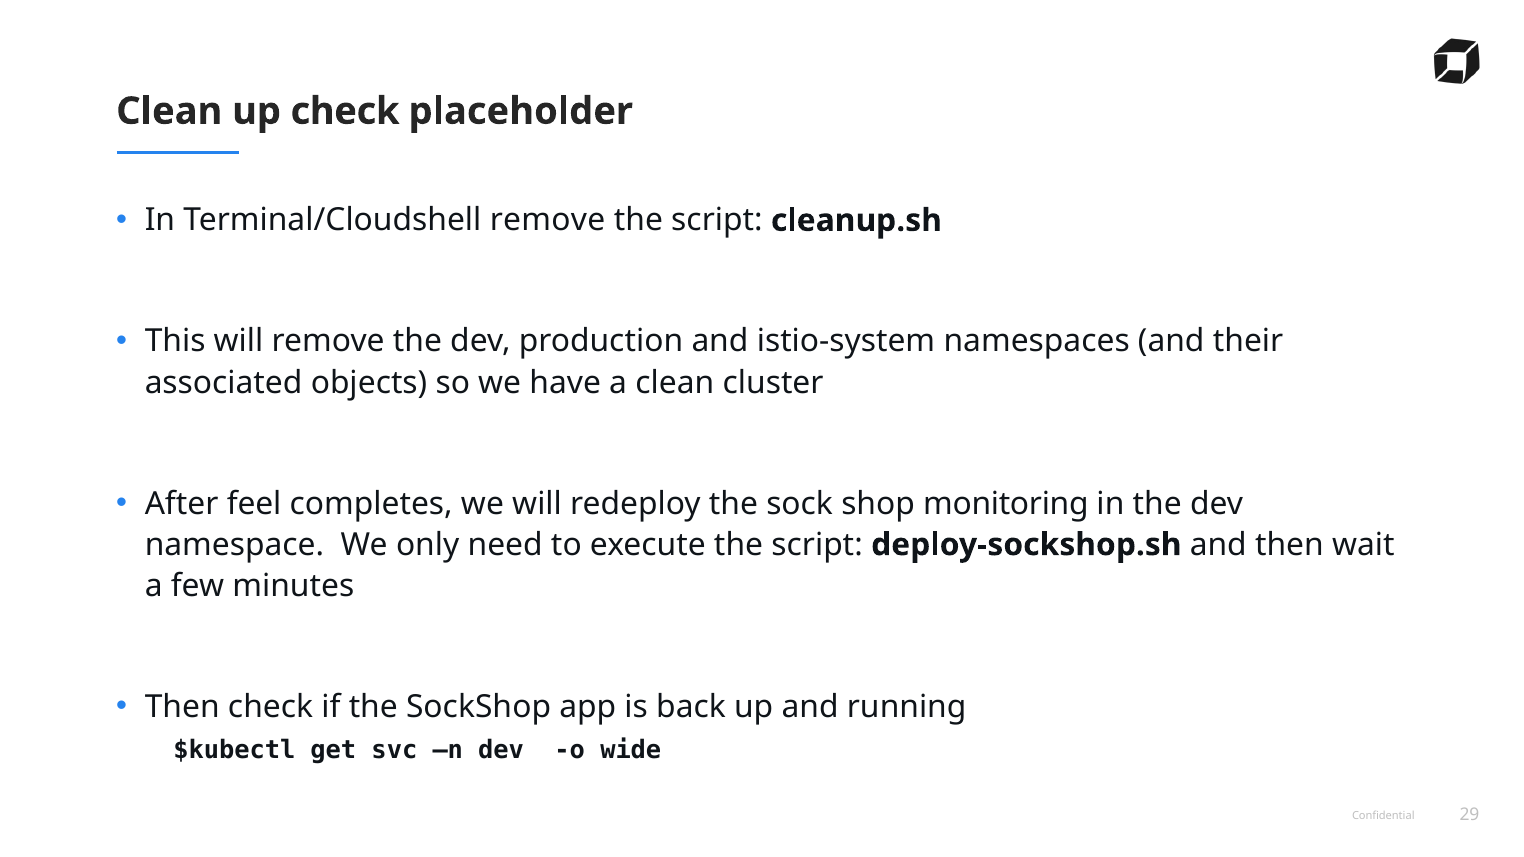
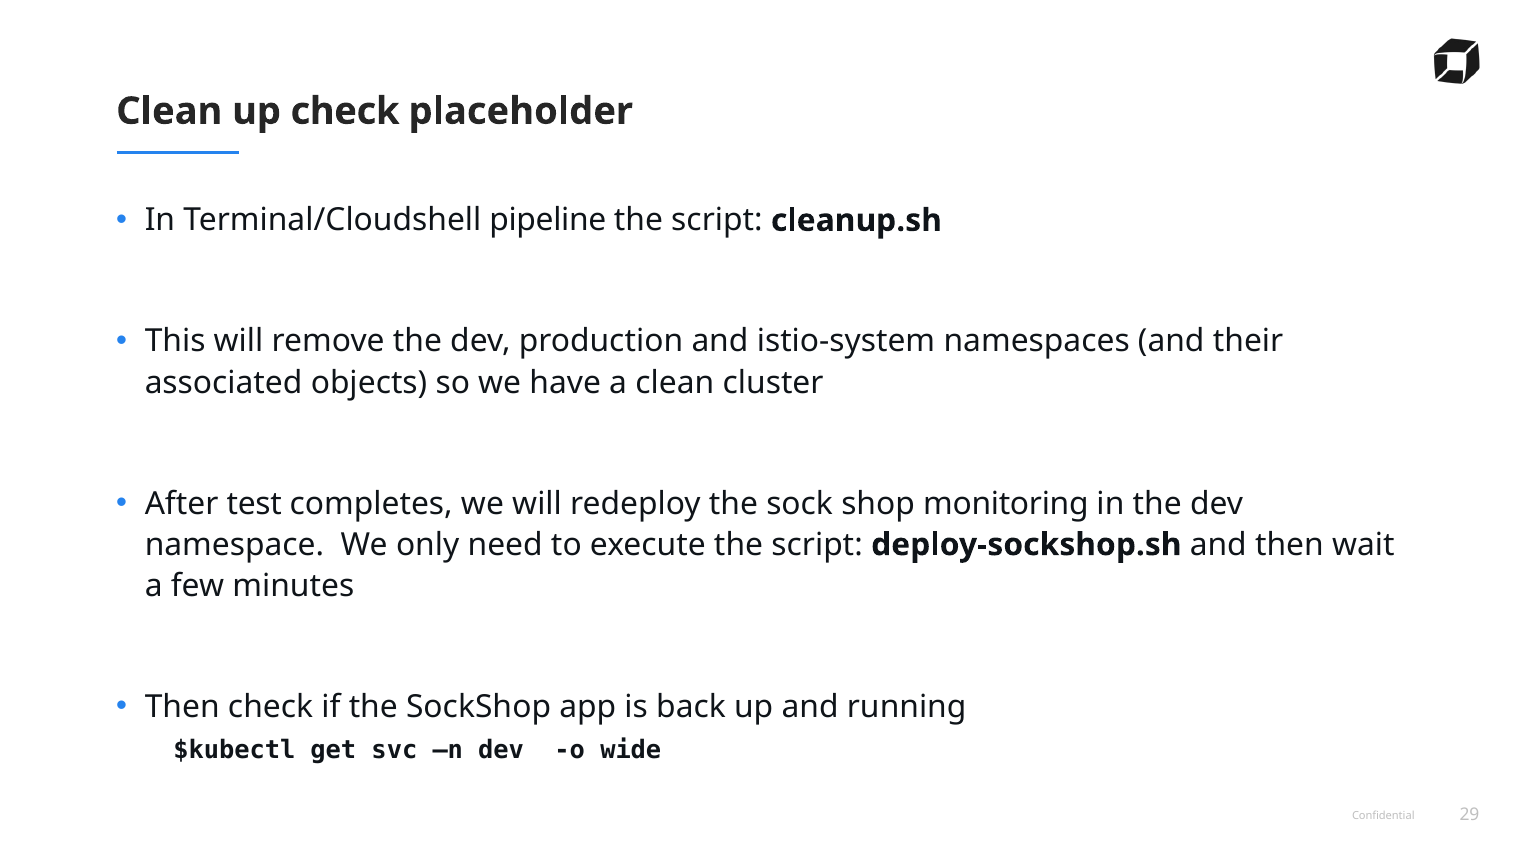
Terminal/Cloudshell remove: remove -> pipeline (548, 220)
feel: feel -> test (254, 504)
